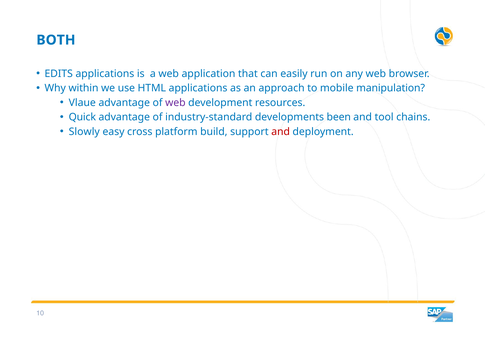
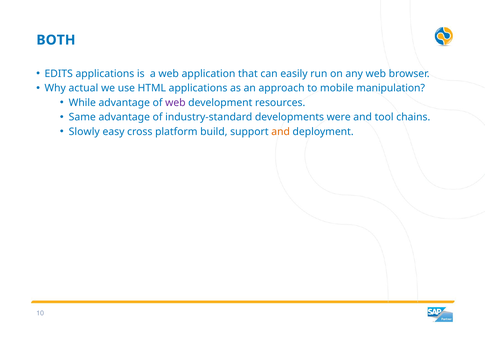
within: within -> actual (83, 88)
Vlaue: Vlaue -> While (82, 103)
Quick: Quick -> Same (82, 117)
been: been -> were (339, 117)
and colour: red -> orange (281, 132)
